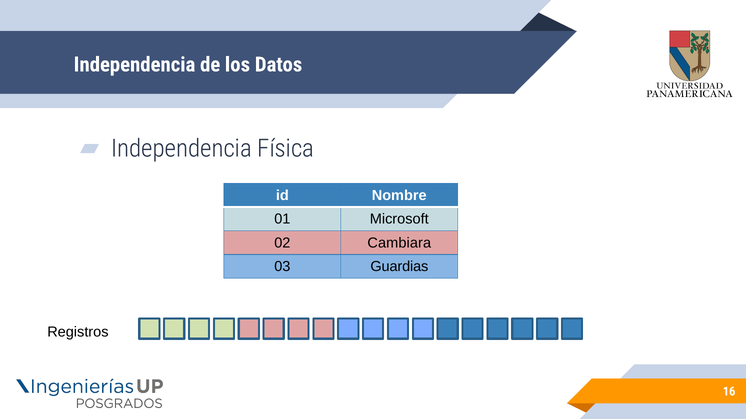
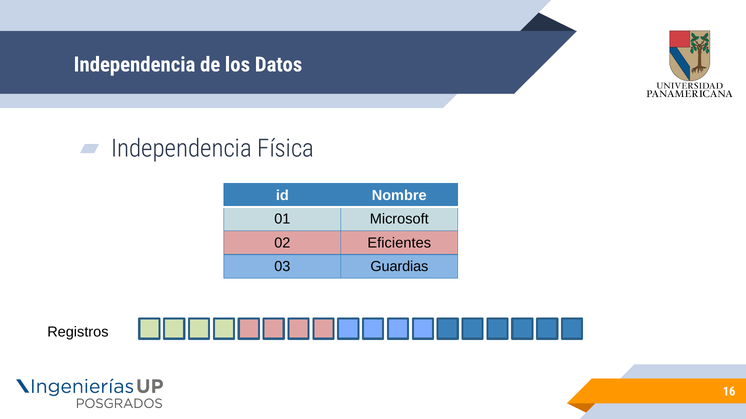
Cambiara: Cambiara -> Eficientes (399, 243)
